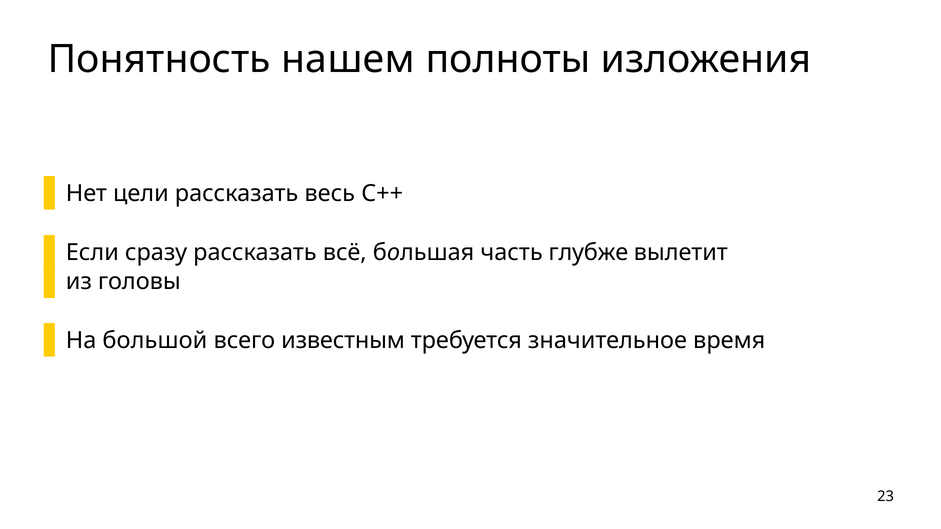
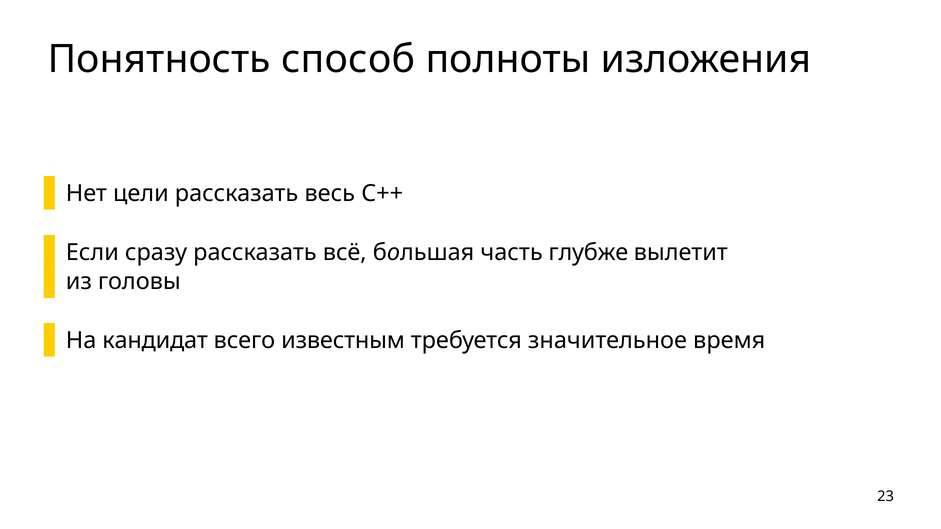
нашем: нашем -> способ (348, 59)
большой: большой -> кандидат (155, 341)
